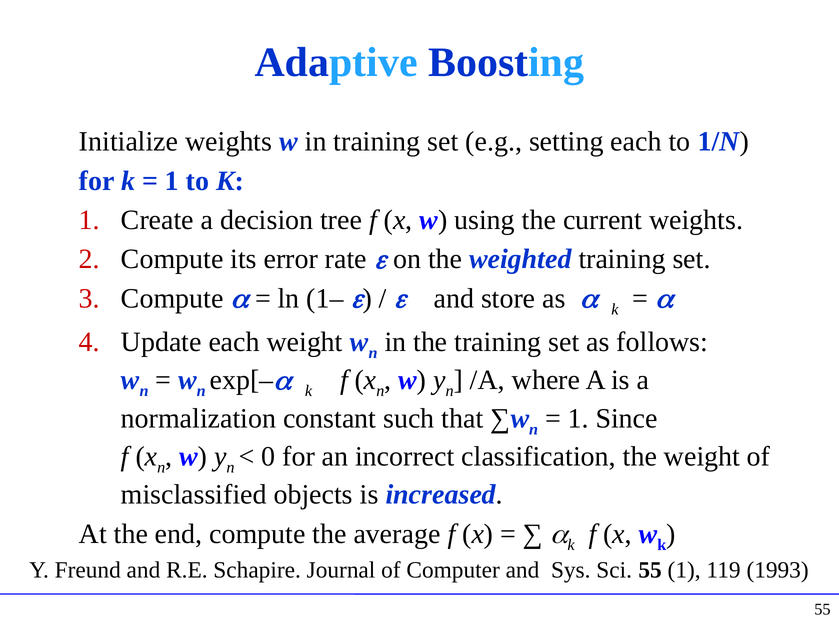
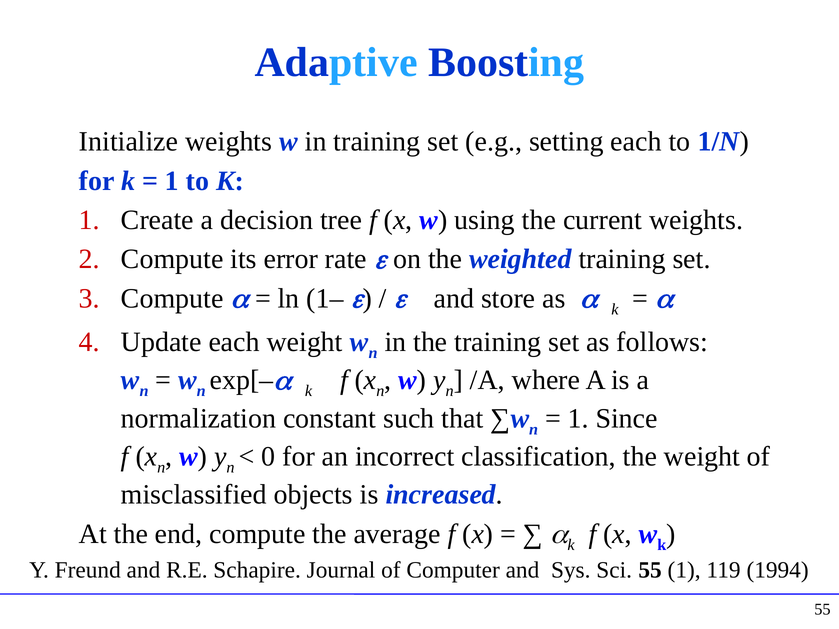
1993: 1993 -> 1994 (778, 570)
